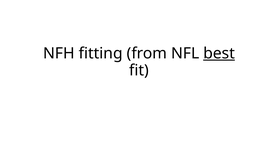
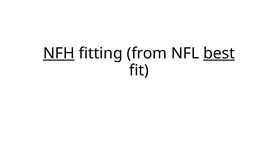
NFH underline: none -> present (59, 54)
